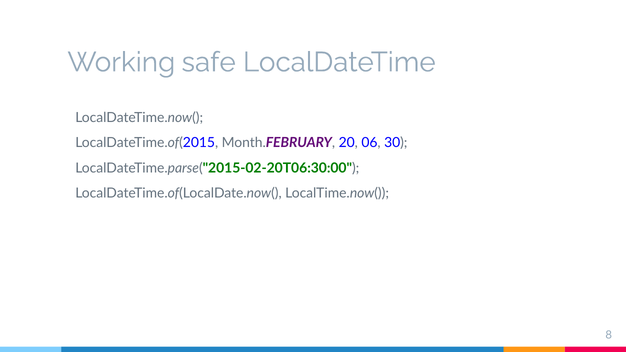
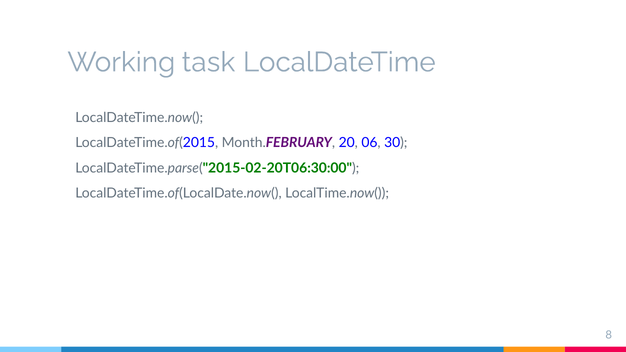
safe: safe -> task (209, 62)
